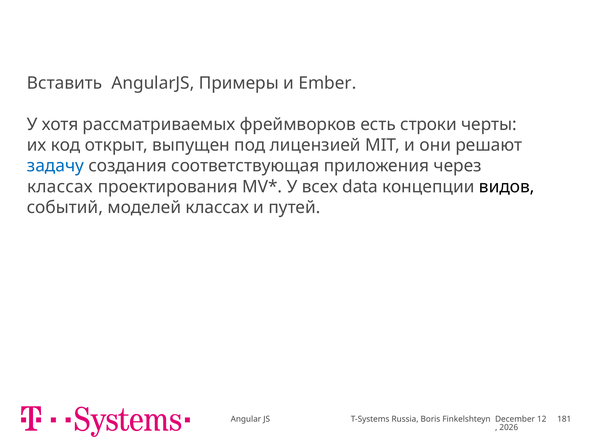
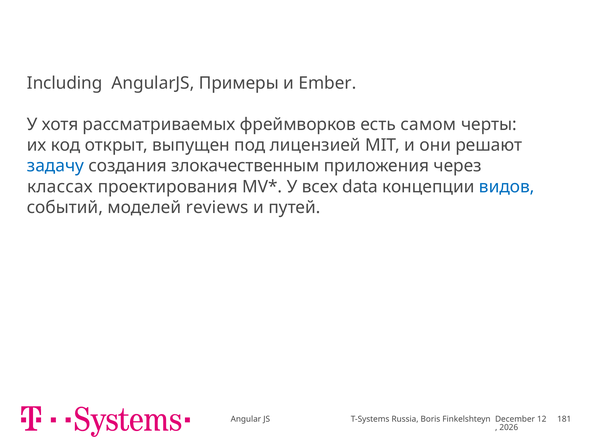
Вставить: Вставить -> Including (65, 83)
строки: строки -> самом (428, 124)
соответствующая: соответствующая -> злокачественным (245, 166)
видов colour: black -> blue (507, 187)
моделей классах: классах -> reviews (217, 207)
